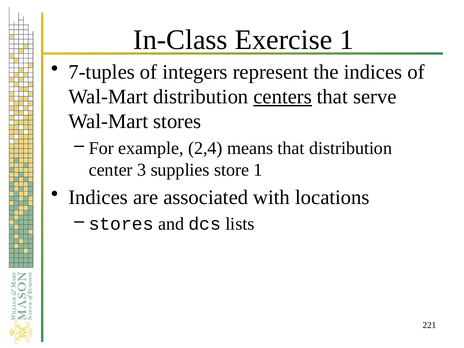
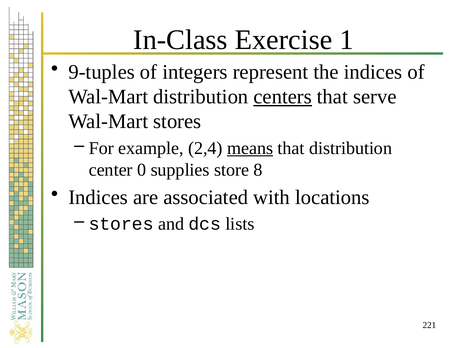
7-tuples: 7-tuples -> 9-tuples (102, 72)
means underline: none -> present (250, 148)
3: 3 -> 0 (142, 170)
store 1: 1 -> 8 (258, 170)
